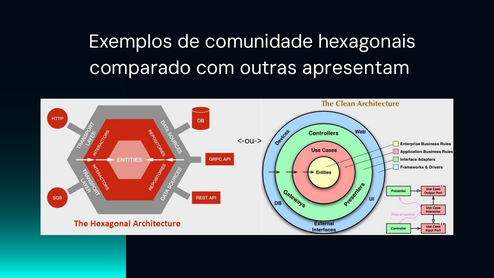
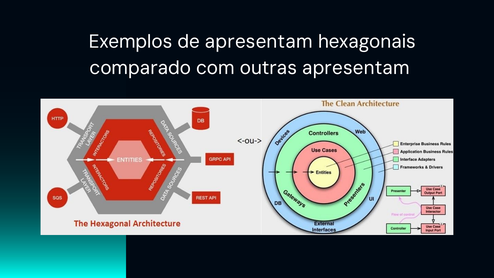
de comunidade: comunidade -> apresentam (259, 42)
